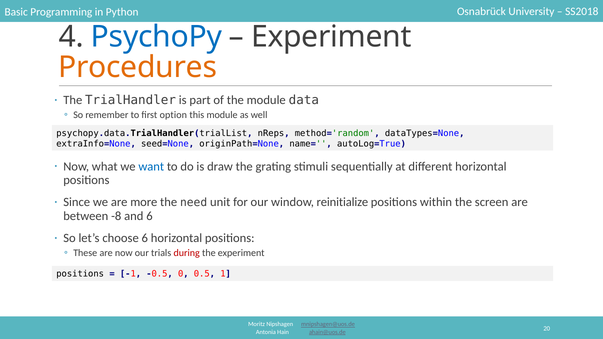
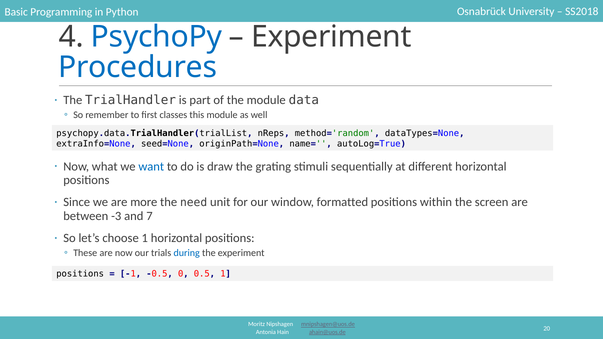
Procedures colour: orange -> blue (138, 68)
option: option -> classes (173, 115)
reinitialize: reinitialize -> formatted (342, 202)
-8: -8 -> -3 (116, 216)
and 6: 6 -> 7 (149, 216)
choose 6: 6 -> 1 (145, 238)
during colour: red -> blue (187, 253)
